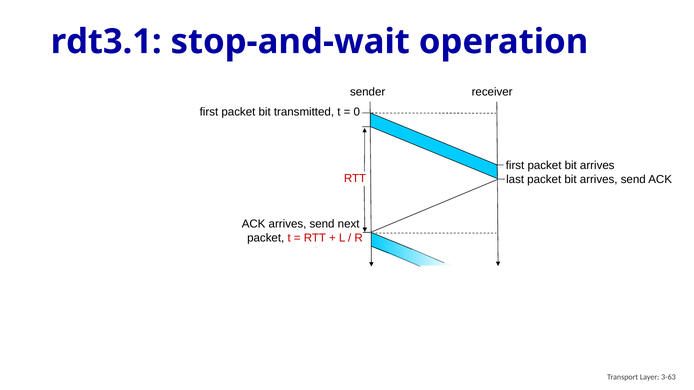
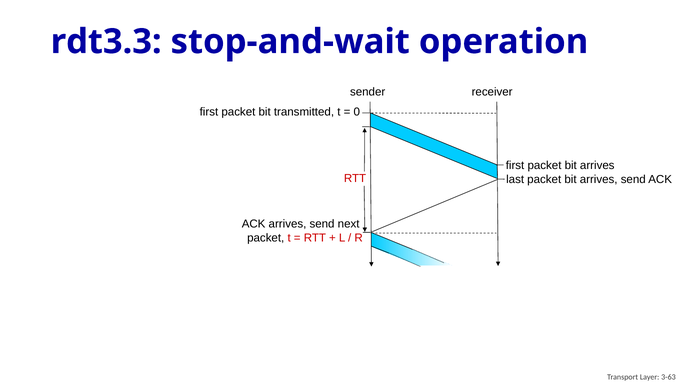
rdt3.1: rdt3.1 -> rdt3.3 (106, 42)
